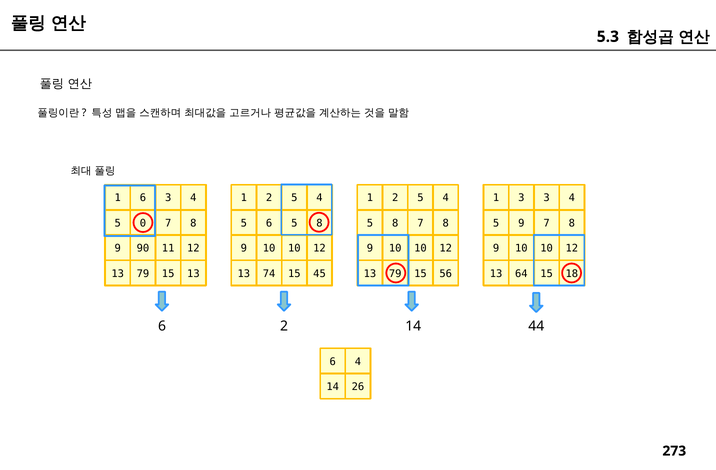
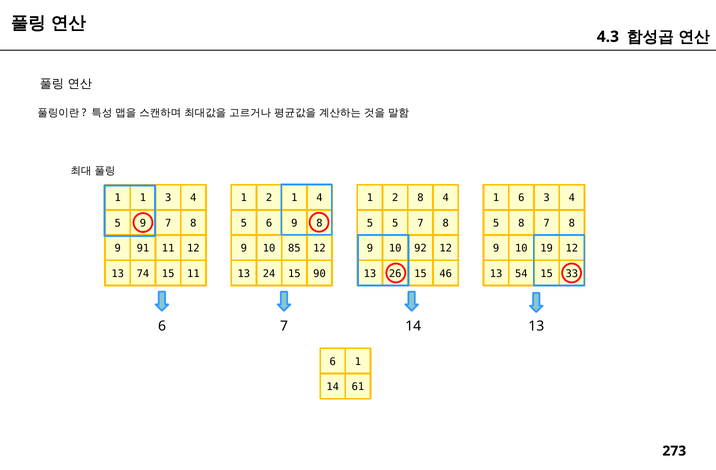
5.3: 5.3 -> 4.3 (608, 37)
1 6: 6 -> 1 (143, 198)
5: 5 -> 1 (294, 198)
5: 5 -> 8 (420, 198)
1 3: 3 -> 6 (521, 198)
0: 0 -> 9 (143, 223)
5: 5 -> 9 (294, 223)
5 8: 8 -> 5 (395, 223)
9: 9 -> 8 (521, 223)
90: 90 -> 91 (143, 249)
10: 10 -> 85 (294, 249)
10: 10 -> 92 (420, 249)
10: 10 -> 19 (547, 249)
79: 79 -> 74 (143, 274)
15 13: 13 -> 11 (193, 274)
74: 74 -> 24 (269, 274)
45: 45 -> 90 (320, 274)
79: 79 -> 26 (395, 274)
56: 56 -> 46 (446, 274)
64: 64 -> 54 (521, 274)
18: 18 -> 33 (572, 274)
6 2: 2 -> 7 (284, 327)
14 44: 44 -> 13 (536, 327)
4: 4 -> 1 (358, 362)
26: 26 -> 61 (358, 387)
